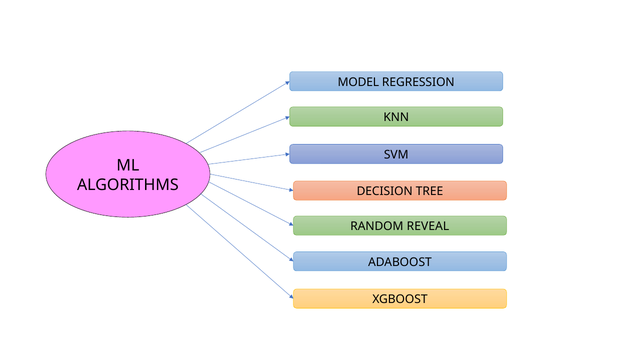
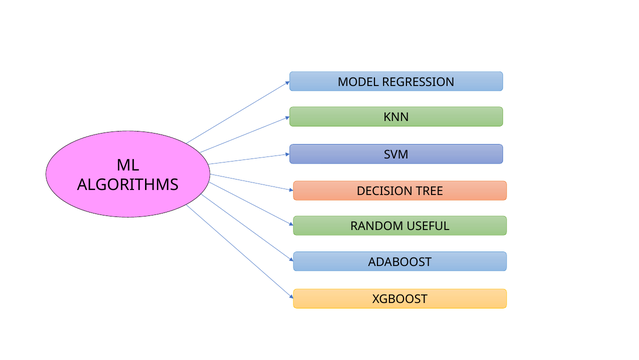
REVEAL: REVEAL -> USEFUL (428, 226)
